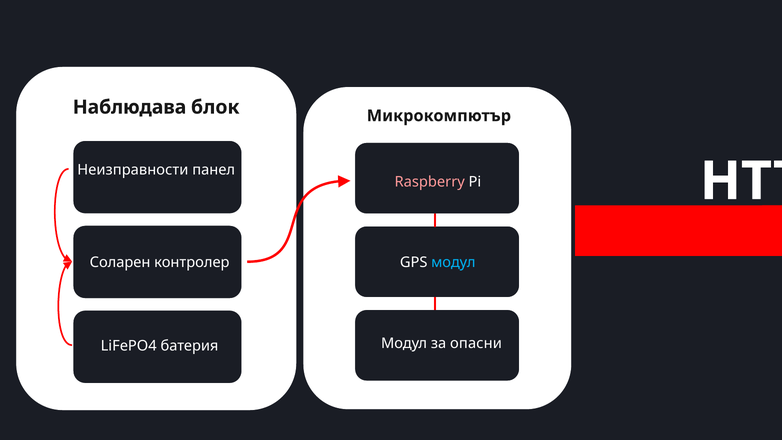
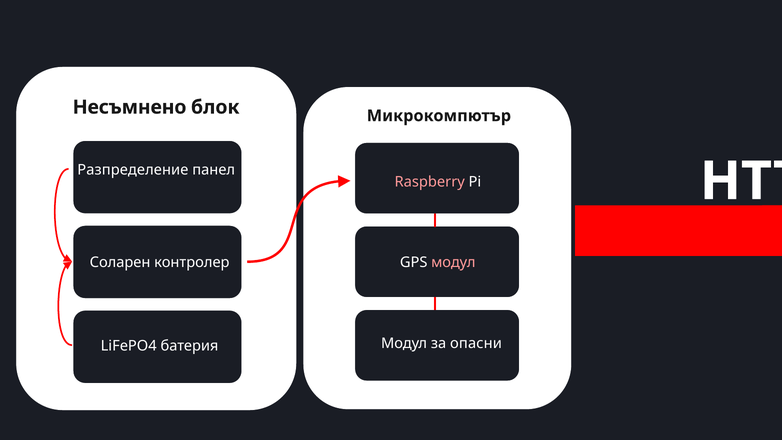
Наблюдава: Наблюдава -> Несъмнено (130, 107)
Неизправности: Неизправности -> Разпределение (133, 170)
модул colour: light blue -> pink (453, 263)
